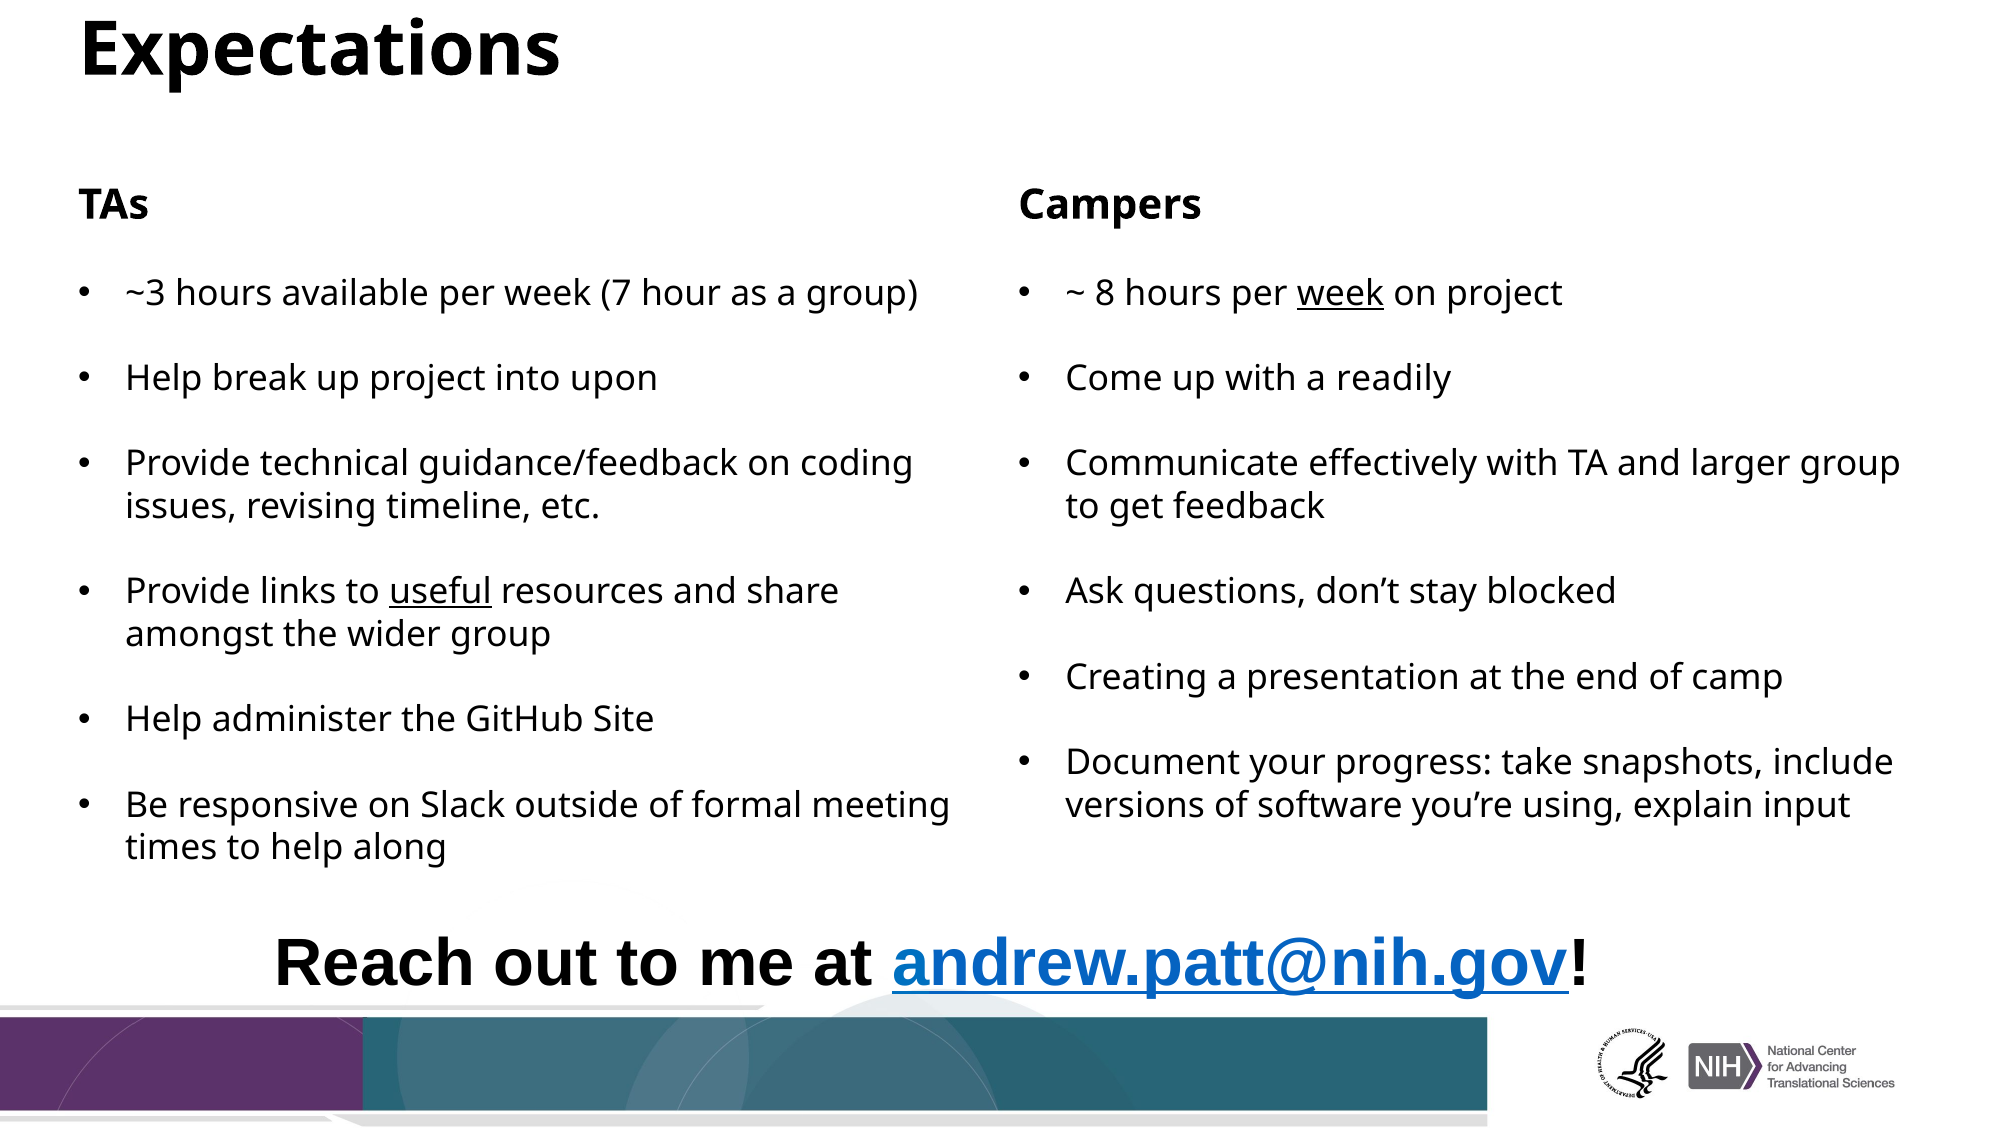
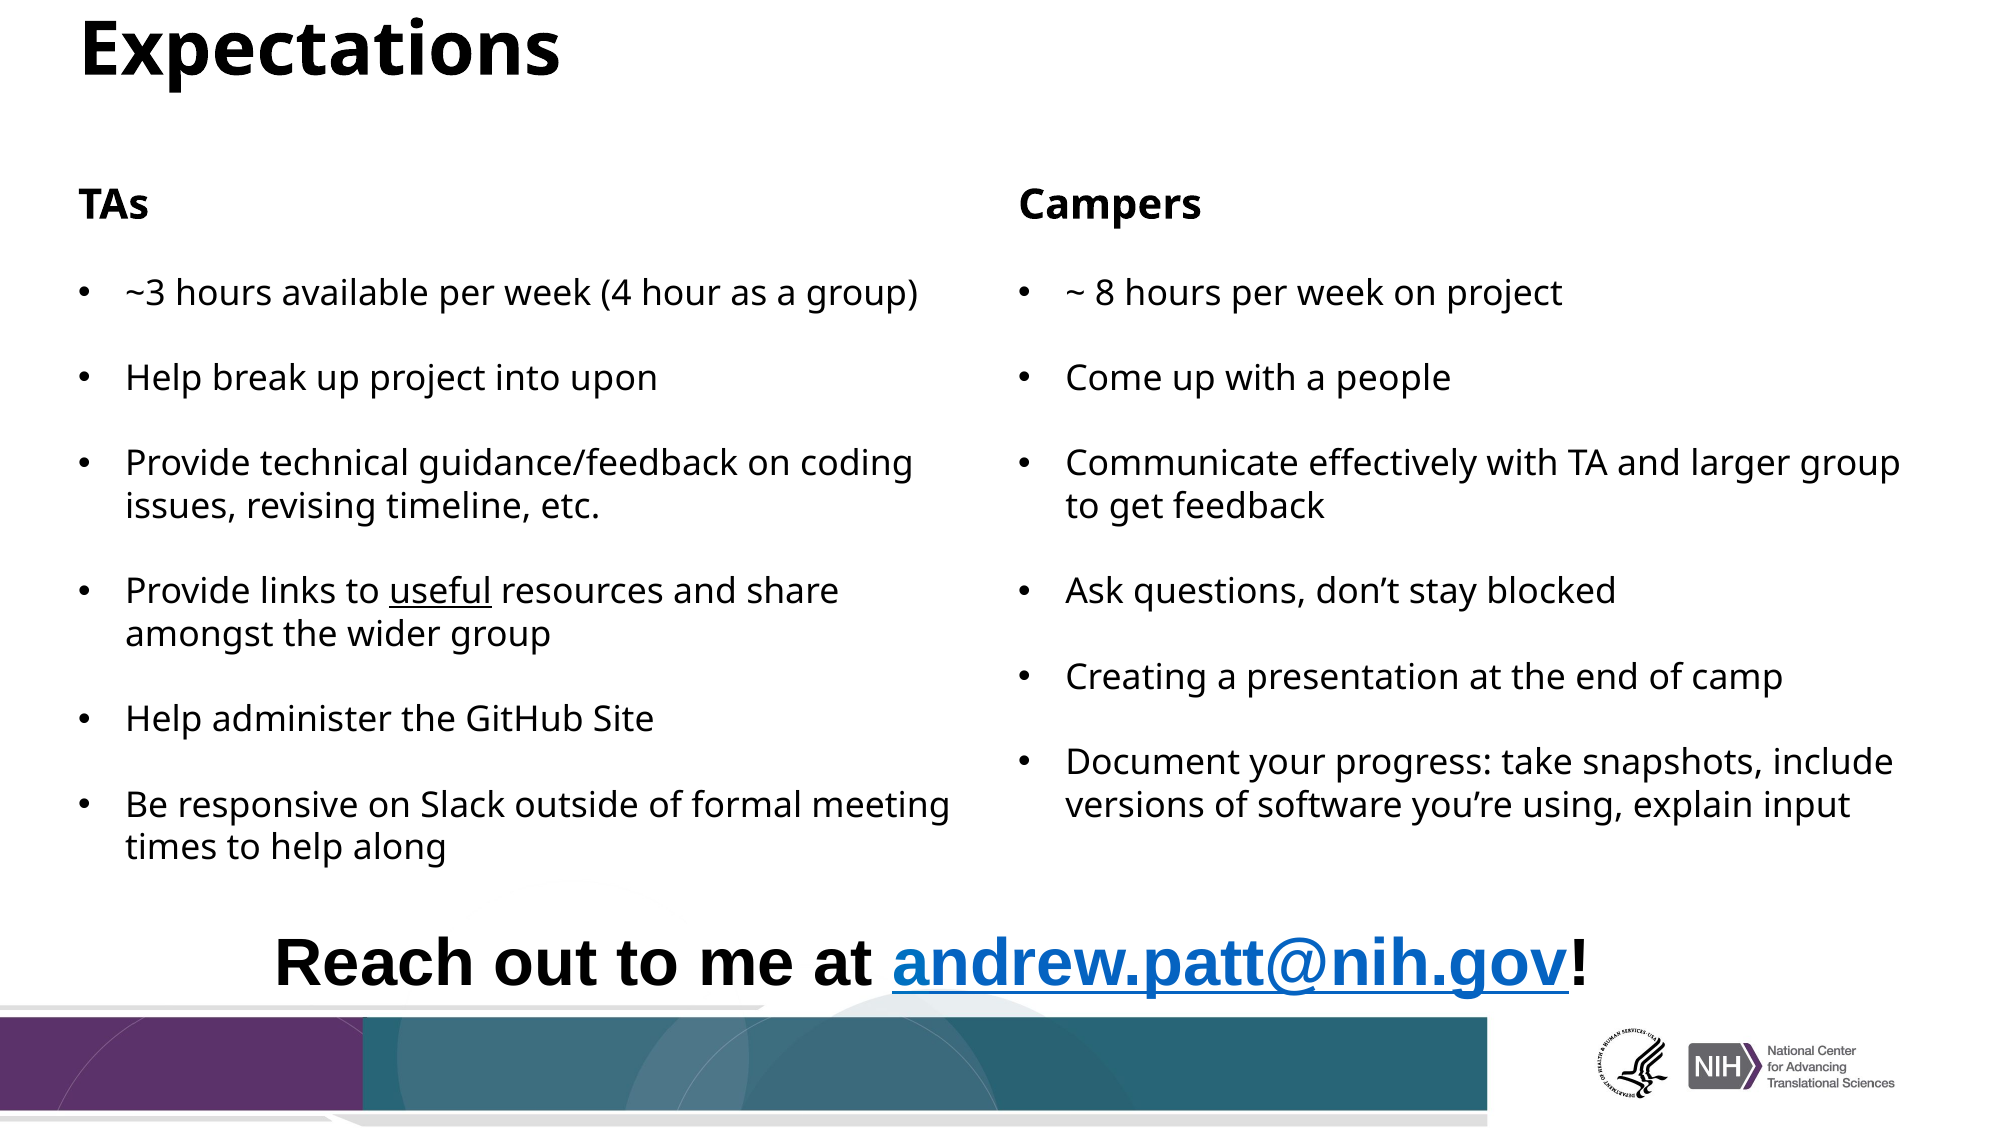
7: 7 -> 4 (616, 293)
week underline: present -> none (1341, 293)
readily: readily -> people (1394, 379)
